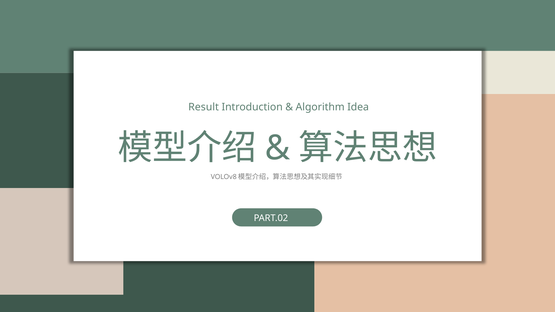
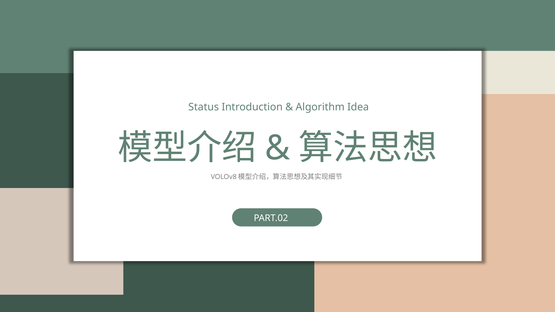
Result: Result -> Status (204, 107)
